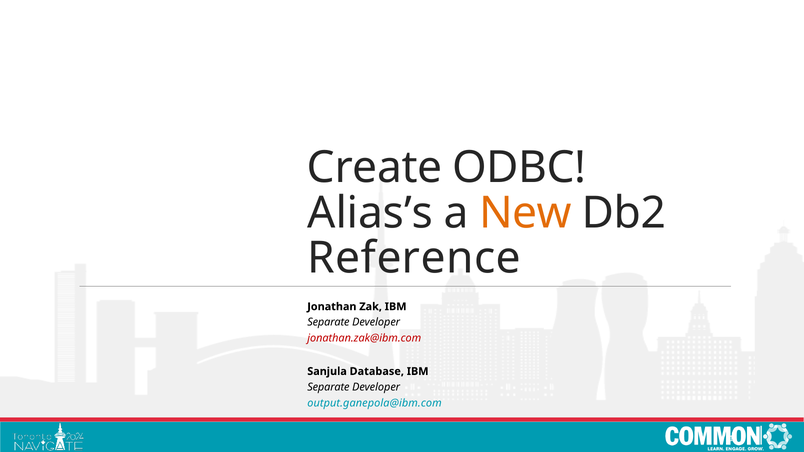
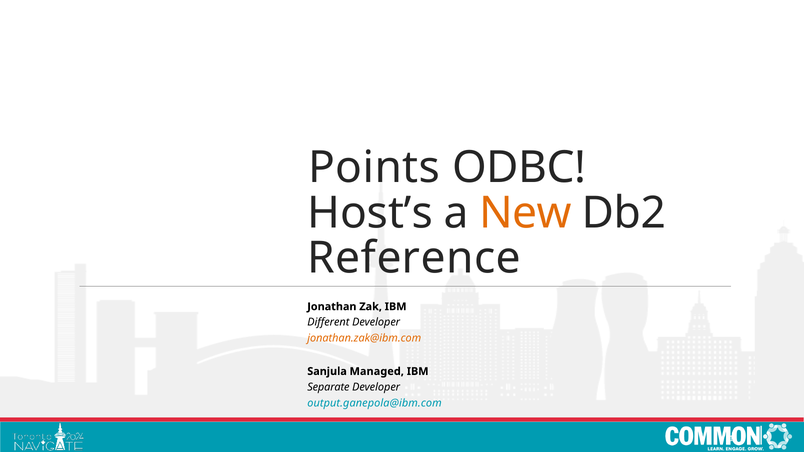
Create: Create -> Points (374, 168)
Alias’s: Alias’s -> Host’s (370, 213)
Separate: Separate -> Different (328, 322)
jonathan.zak@ibm.com colour: red -> orange (364, 338)
Database: Database -> Managed (377, 372)
